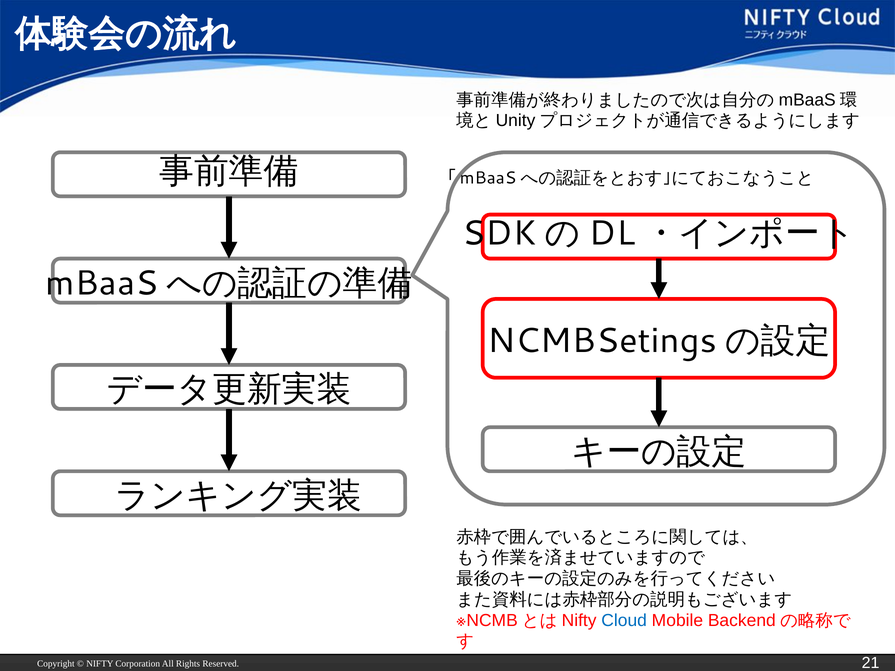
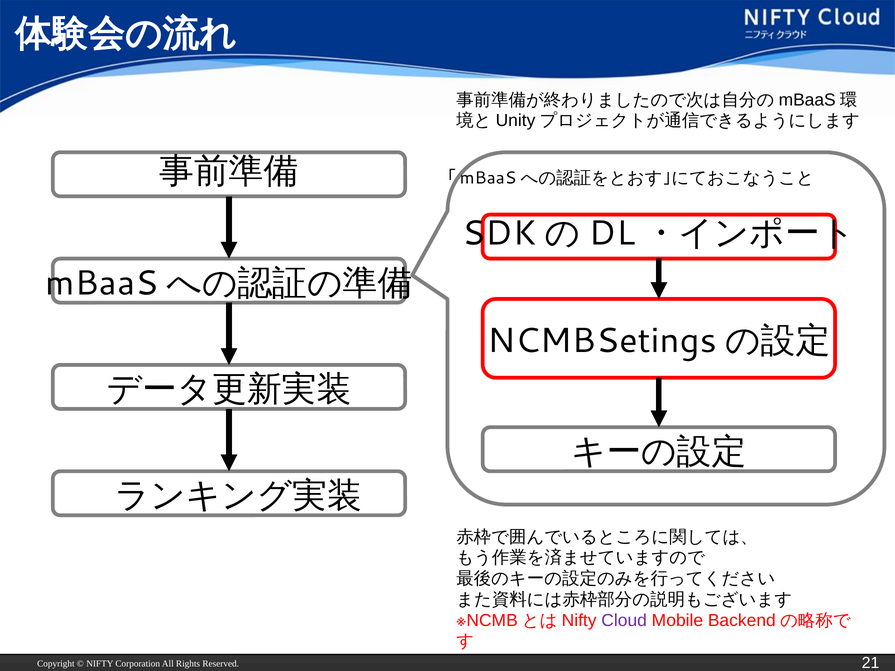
Cloud colour: blue -> purple (624, 621)
